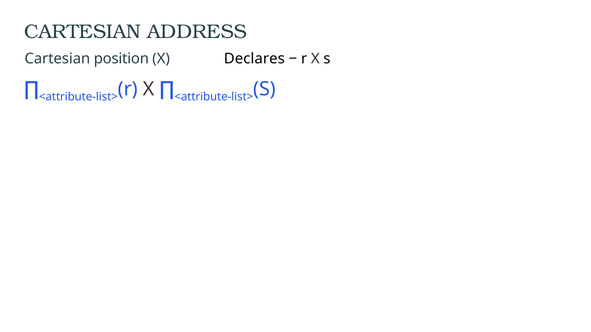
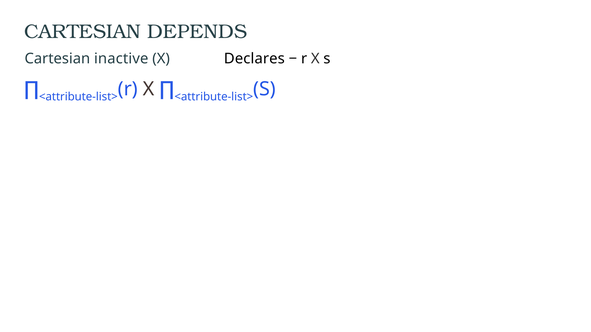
ADDRESS: ADDRESS -> DEPENDS (197, 32)
position: position -> inactive (121, 59)
